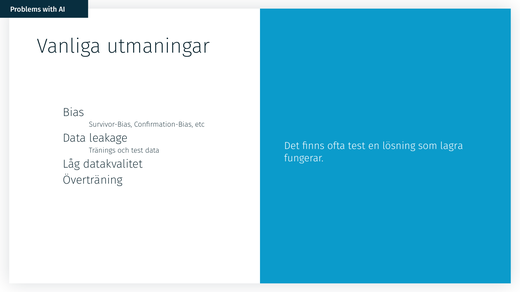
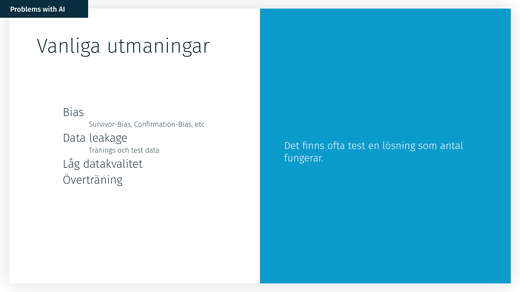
lagra: lagra -> antal (452, 146)
